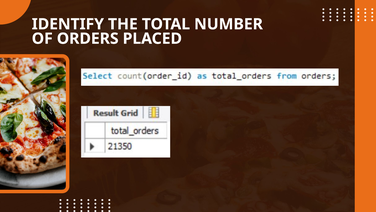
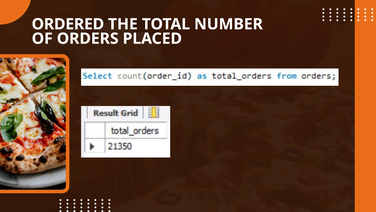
IDENTIFY: IDENTIFY -> ORDERED (68, 24)
